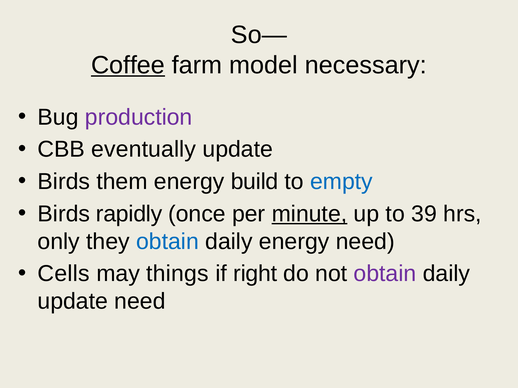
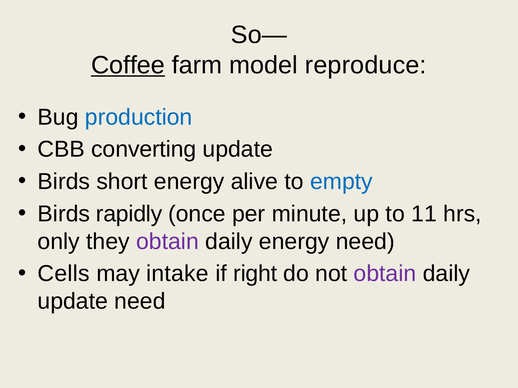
necessary: necessary -> reproduce (366, 65)
production colour: purple -> blue (139, 117)
eventually: eventually -> converting (144, 150)
them: them -> short (122, 182)
build: build -> alive (254, 182)
minute underline: present -> none (309, 214)
39: 39 -> 11 (424, 214)
obtain colour: blue -> purple (167, 242)
things: things -> intake (178, 274)
